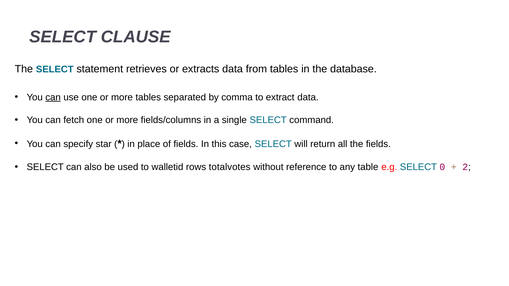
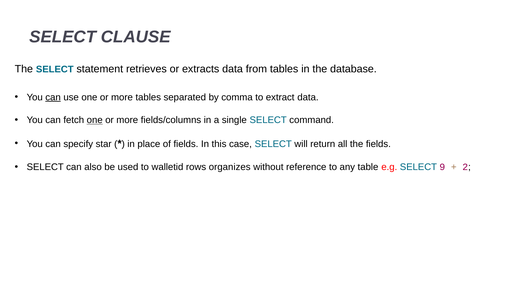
one underline: none -> present (95, 120)
totalvotes: totalvotes -> organizes (230, 167)
0: 0 -> 9 (442, 167)
